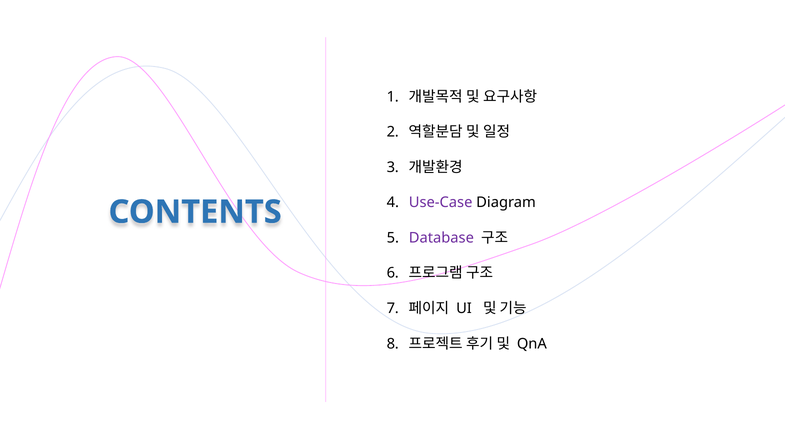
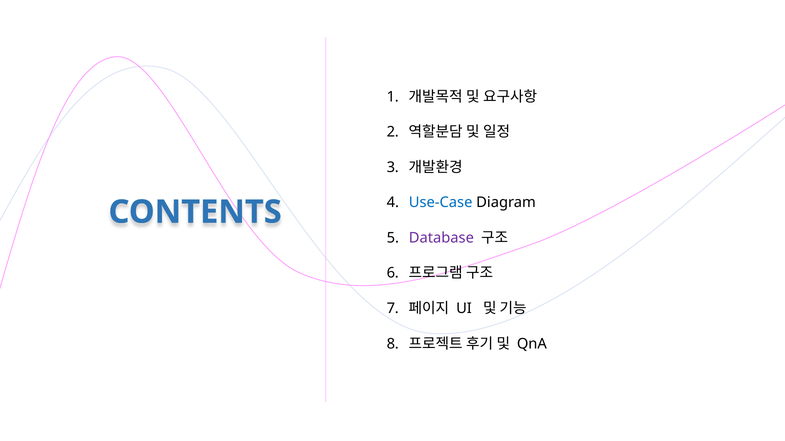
Use-Case colour: purple -> blue (441, 203)
